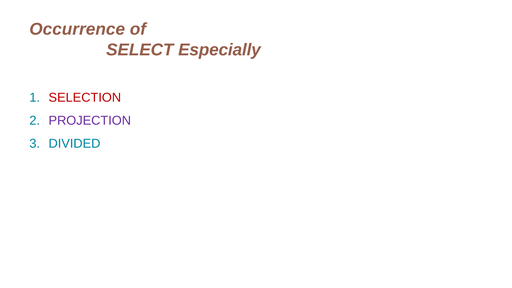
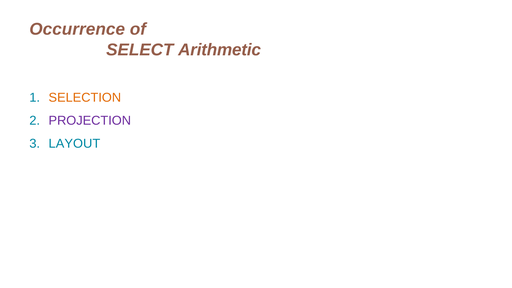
Especially: Especially -> Arithmetic (220, 50)
SELECTION colour: red -> orange (85, 98)
DIVIDED: DIVIDED -> LAYOUT (74, 144)
